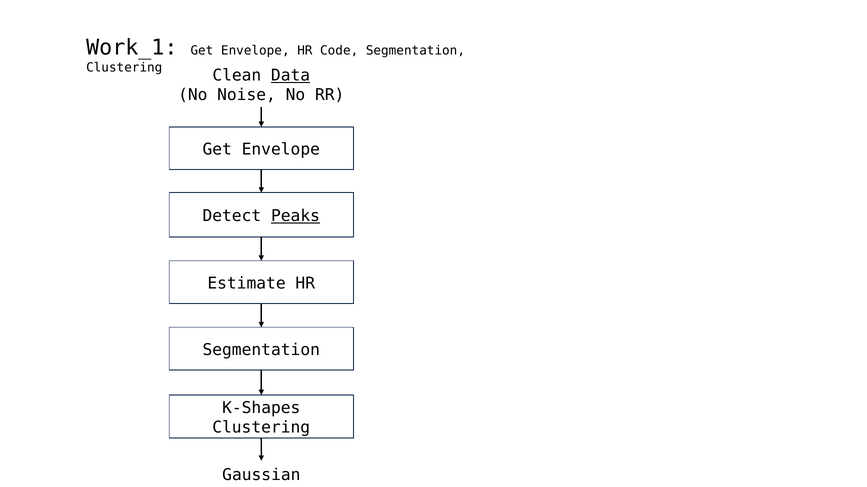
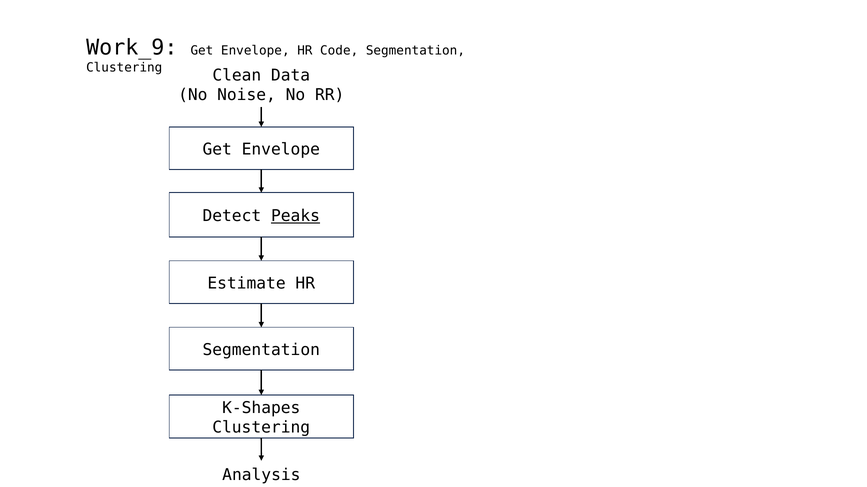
Work_1: Work_1 -> Work_9 (132, 48)
Data underline: present -> none (291, 76)
Gaussian: Gaussian -> Analysis (261, 475)
